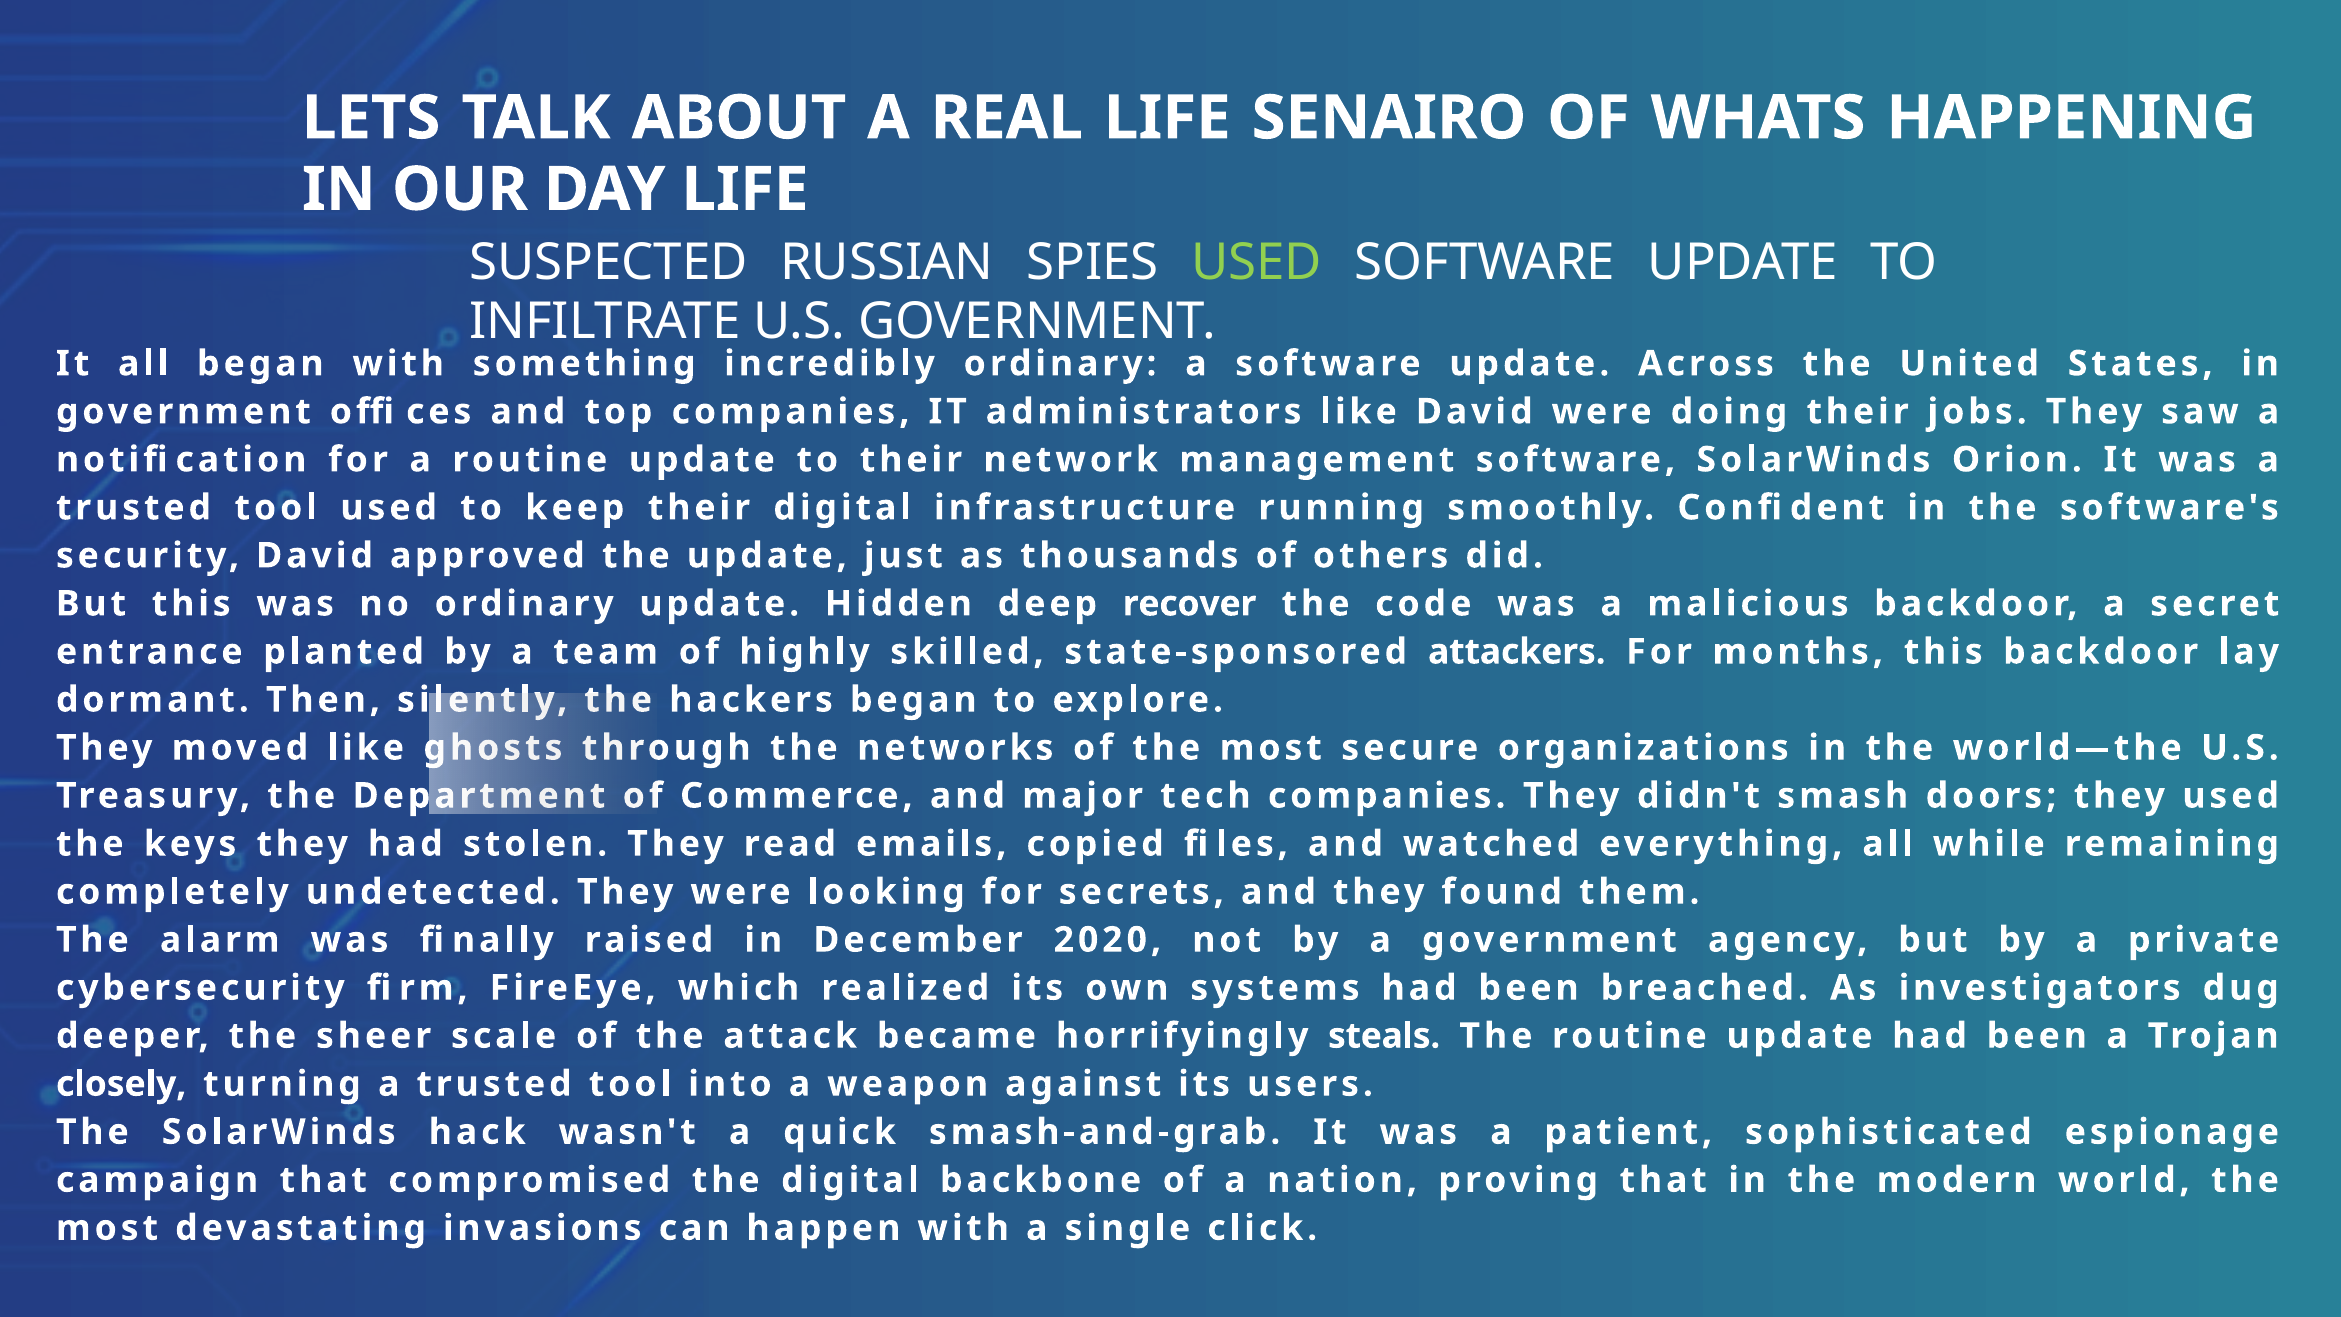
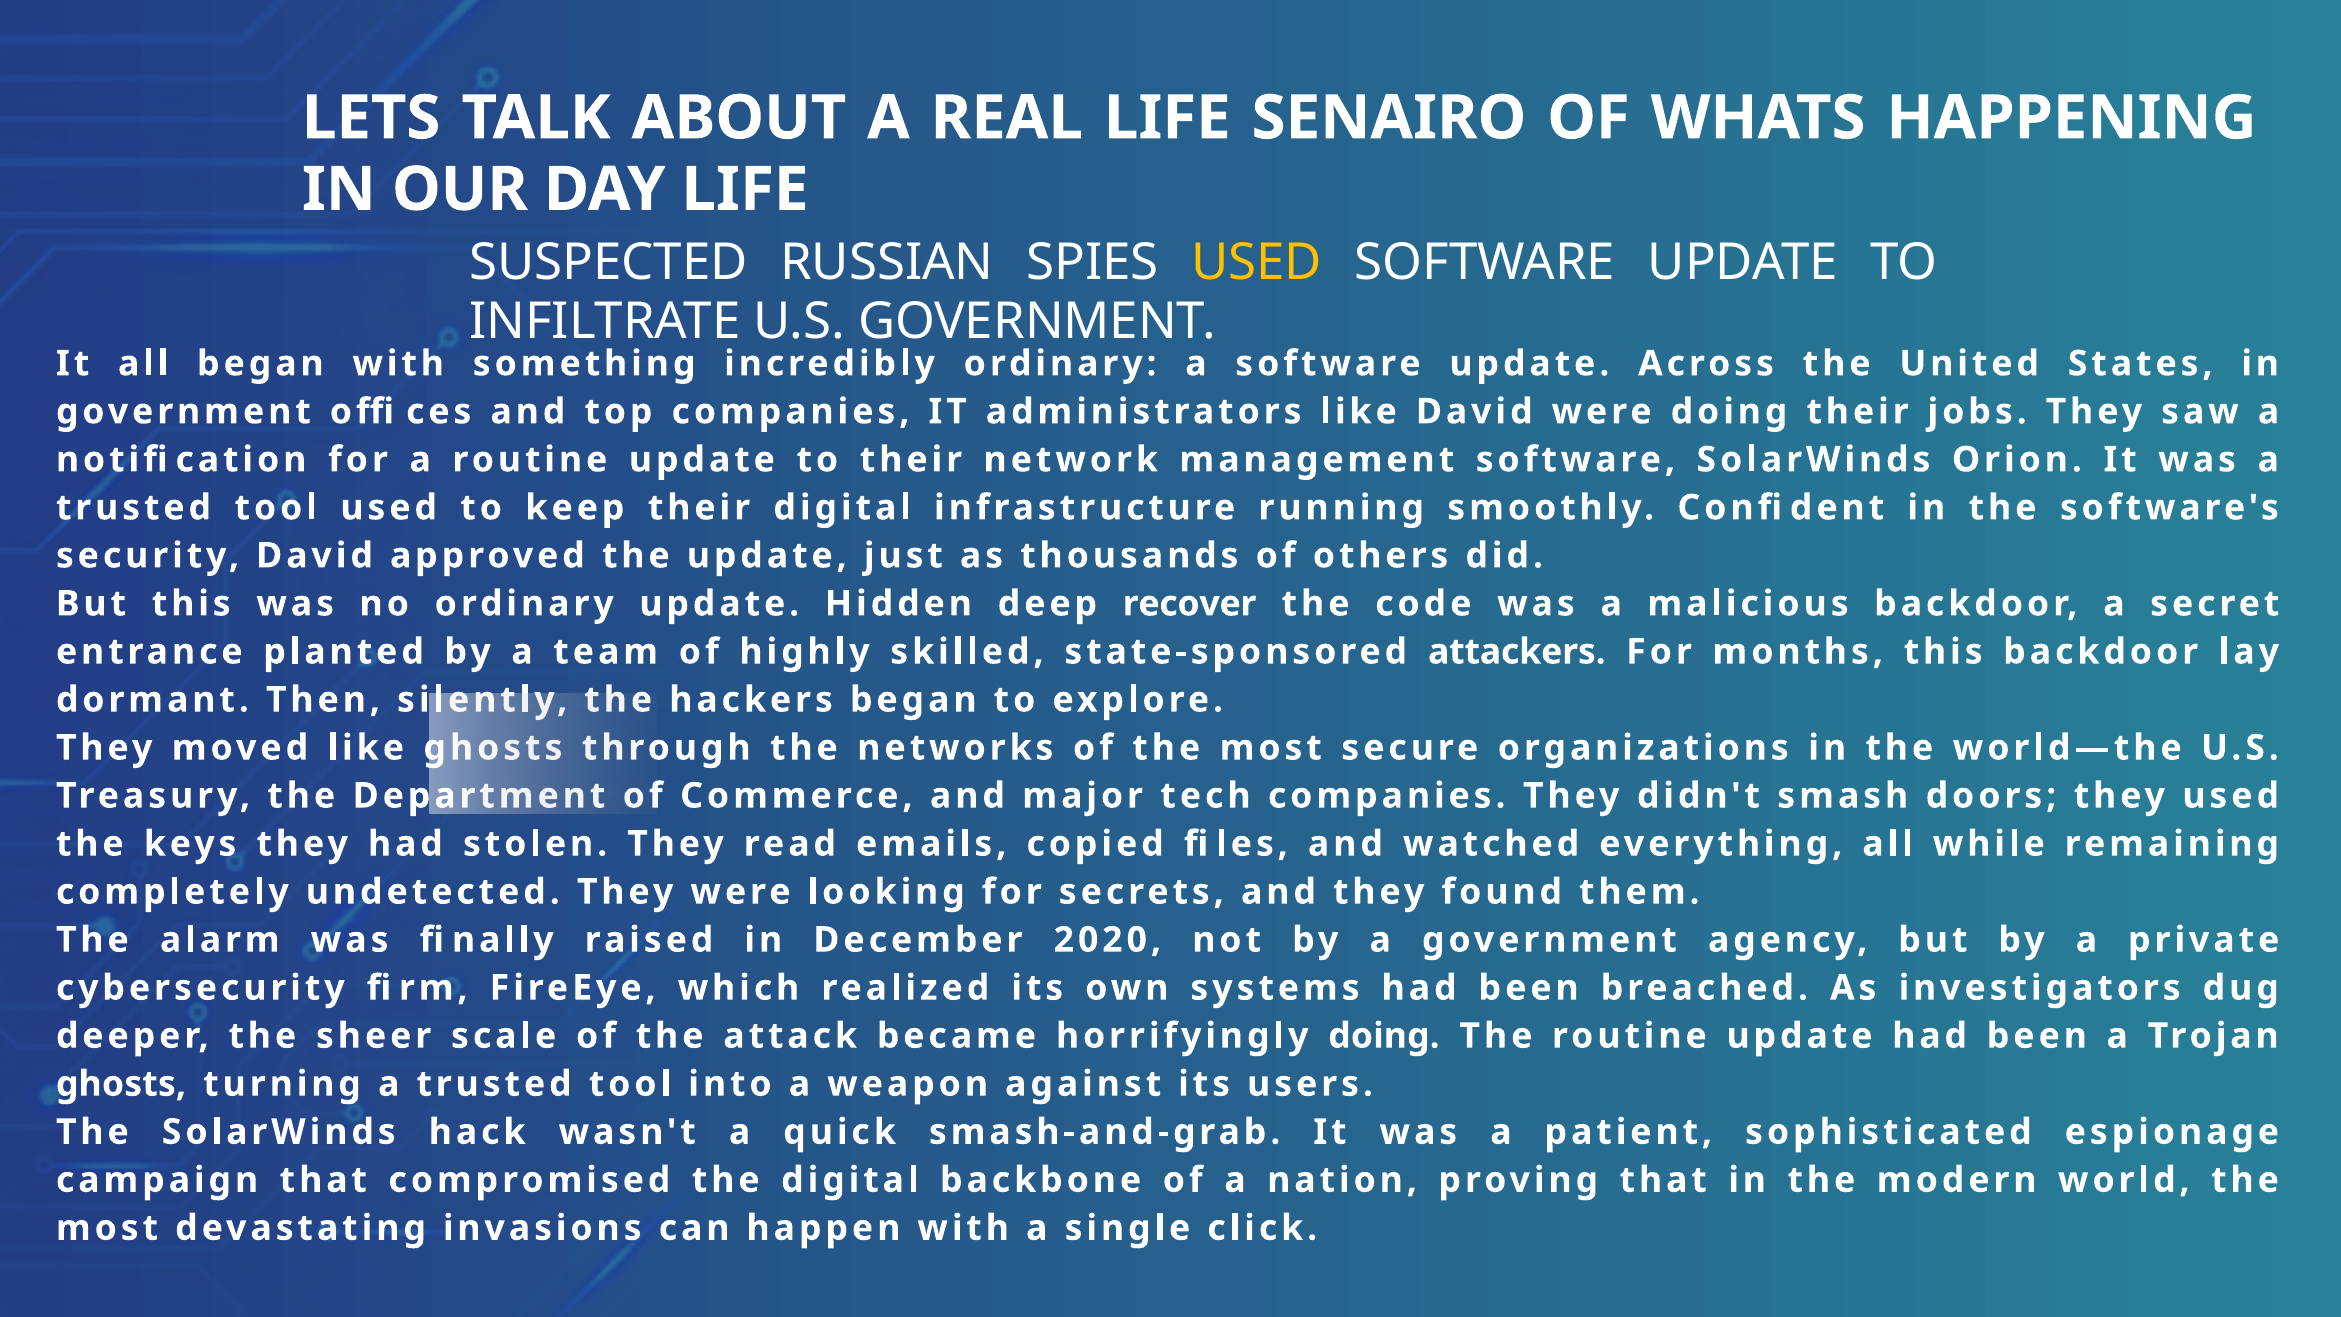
USED colour: light green -> yellow (1257, 263)
horrifyingly steals: steals -> doing (1384, 1036)
closely: closely -> ghosts (121, 1084)
